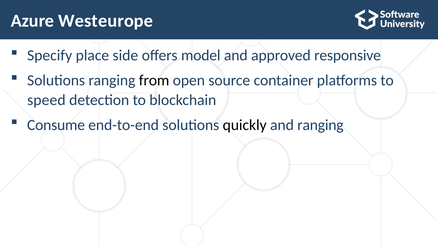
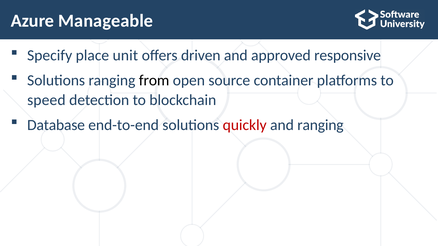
Westeurope: Westeurope -> Manageable (106, 21)
side: side -> unit (125, 56)
model: model -> driven (201, 56)
Consume: Consume -> Database (56, 125)
quickly colour: black -> red (245, 125)
